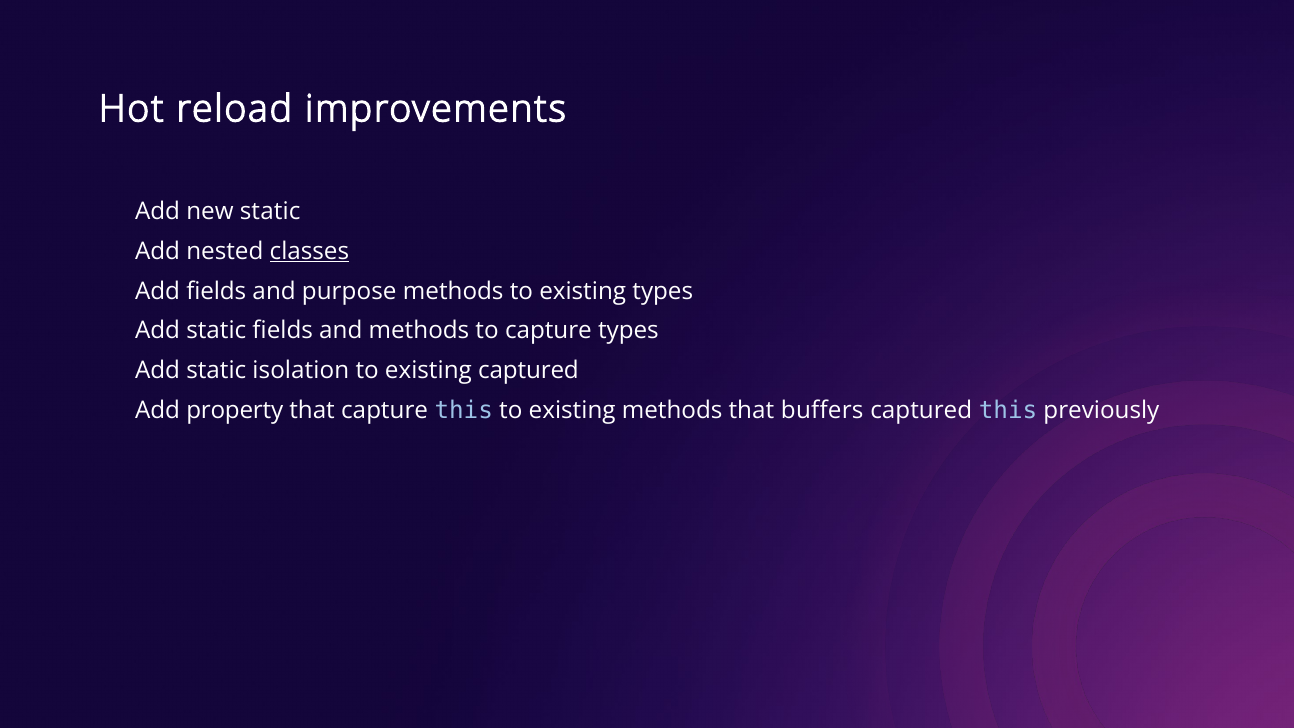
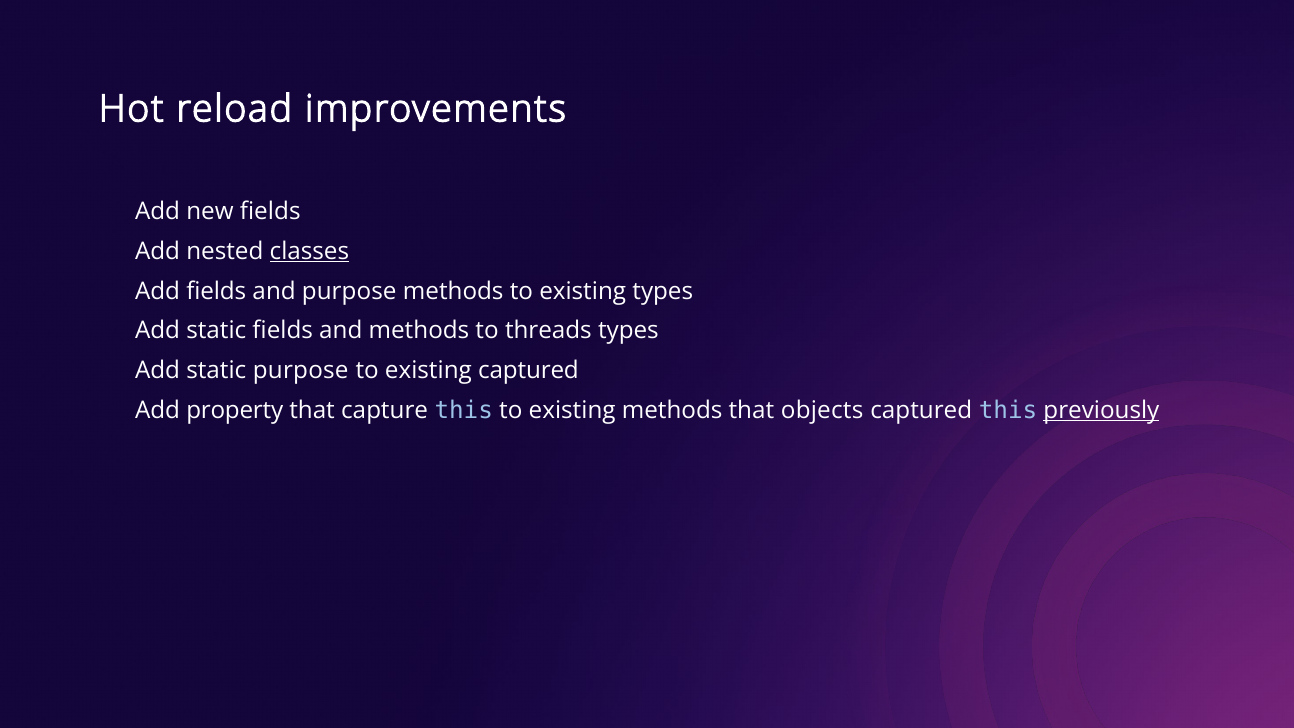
new static: static -> fields (270, 212)
to capture: capture -> threads (548, 331)
static isolation: isolation -> purpose (301, 370)
buffers: buffers -> objects (822, 410)
previously underline: none -> present (1101, 410)
